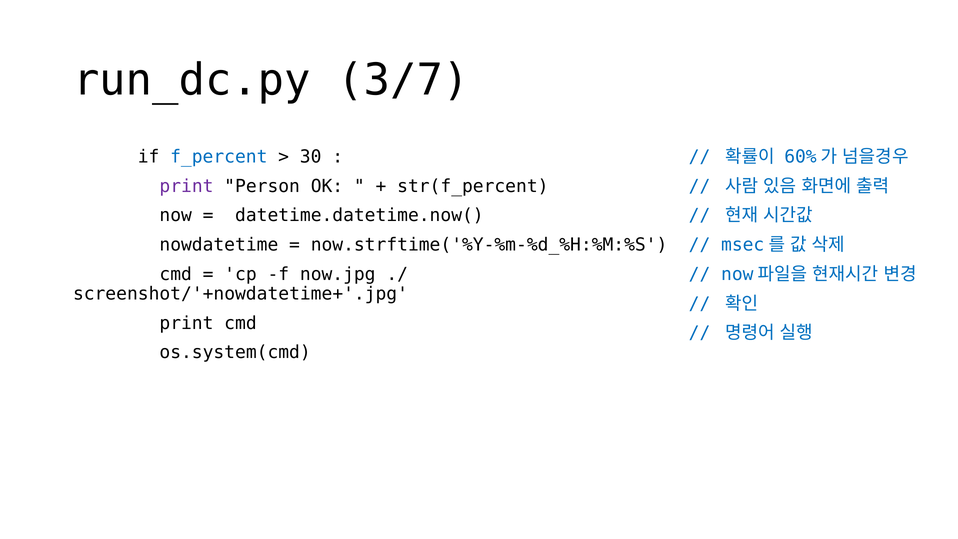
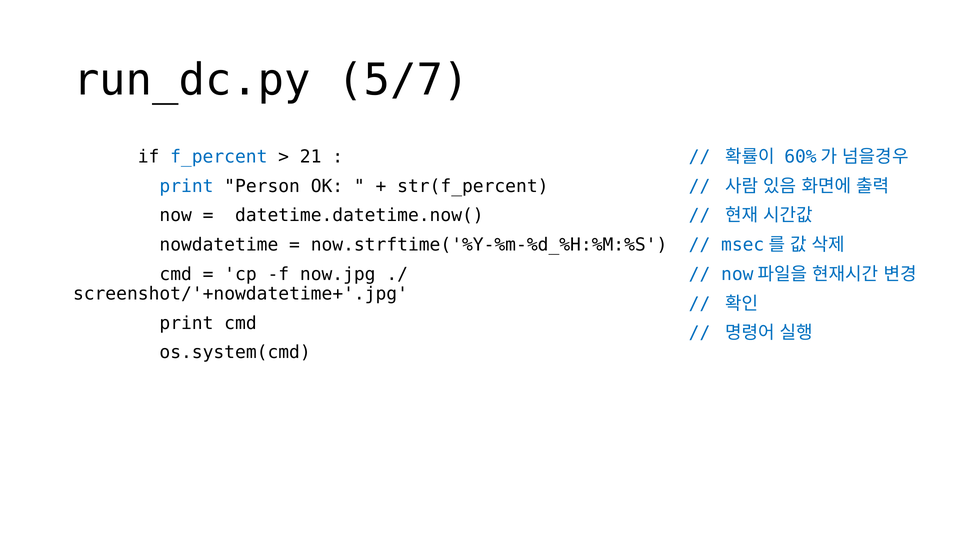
3/7: 3/7 -> 5/7 (403, 80)
30: 30 -> 21 (311, 157)
print colour: purple -> blue (186, 186)
